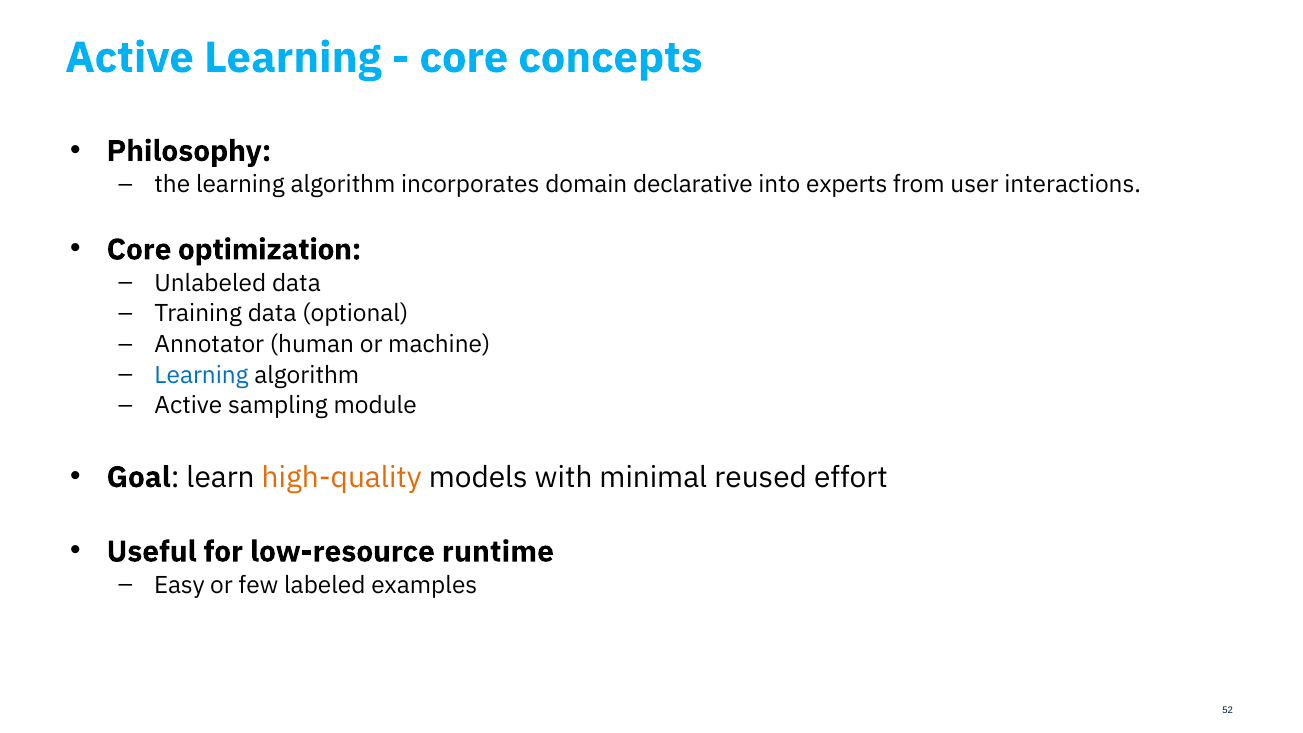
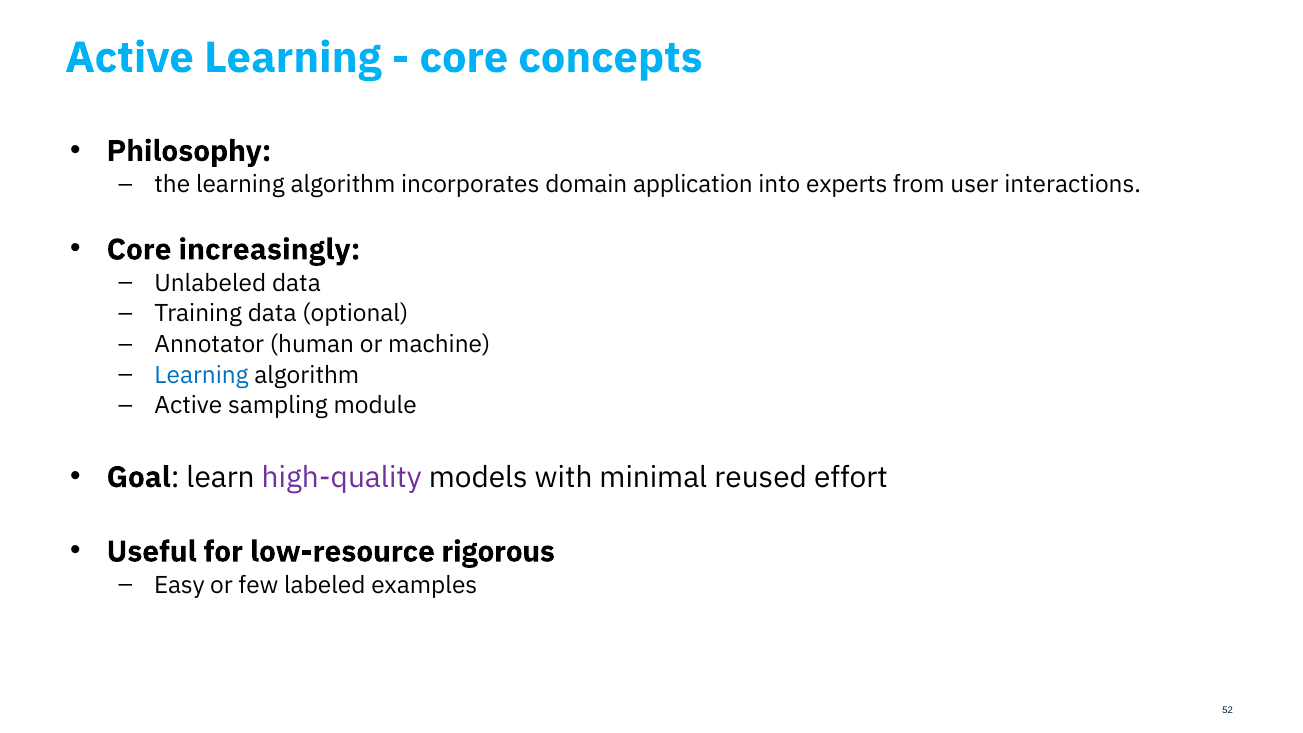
declarative: declarative -> application (693, 185)
optimization: optimization -> increasingly (269, 250)
high-quality colour: orange -> purple (342, 477)
runtime: runtime -> rigorous (498, 552)
